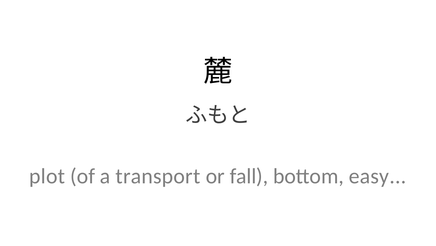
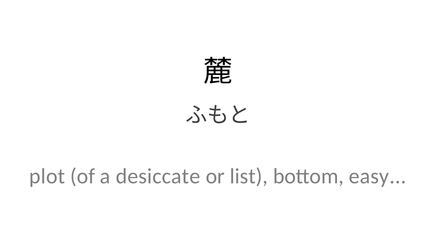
transport: transport -> desiccate (158, 176)
fall: fall -> list (249, 176)
